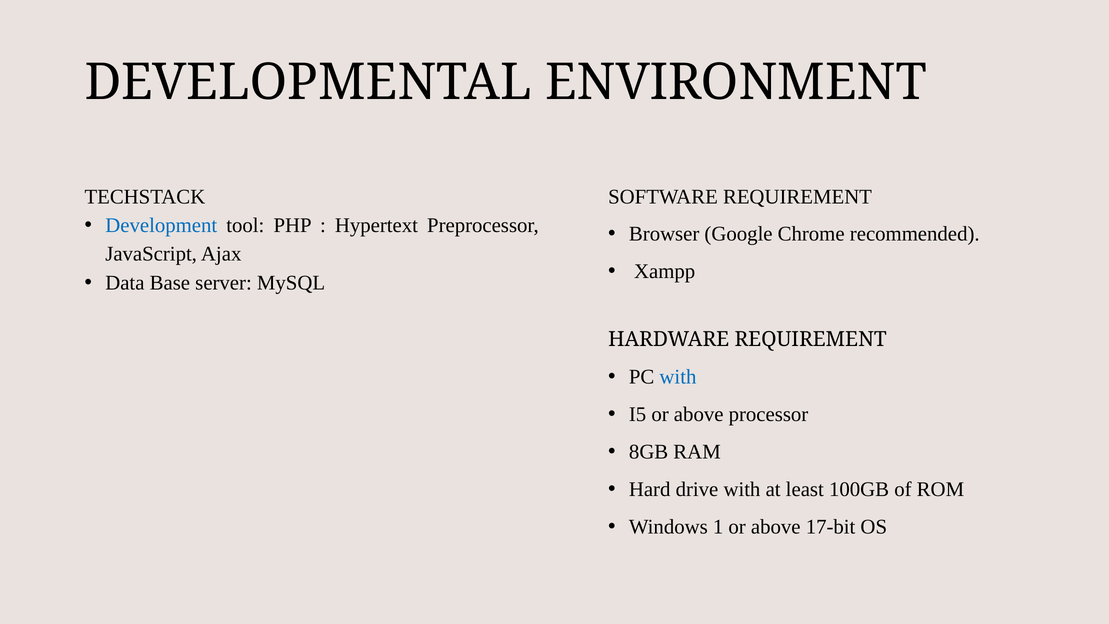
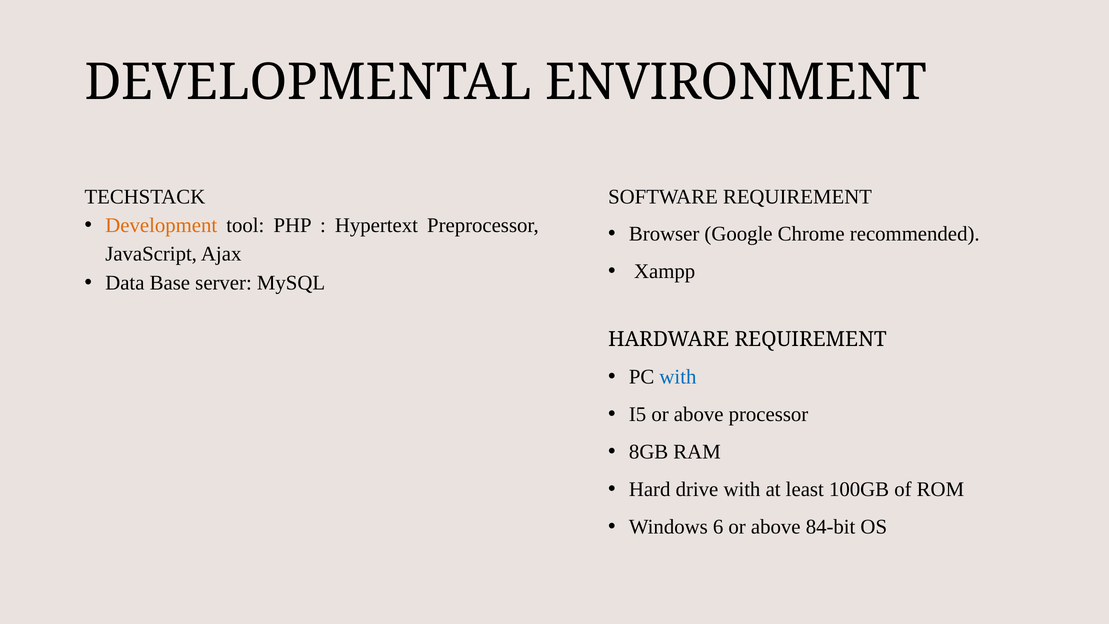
Development colour: blue -> orange (161, 225)
1: 1 -> 6 (718, 527)
17-bit: 17-bit -> 84-bit (831, 527)
